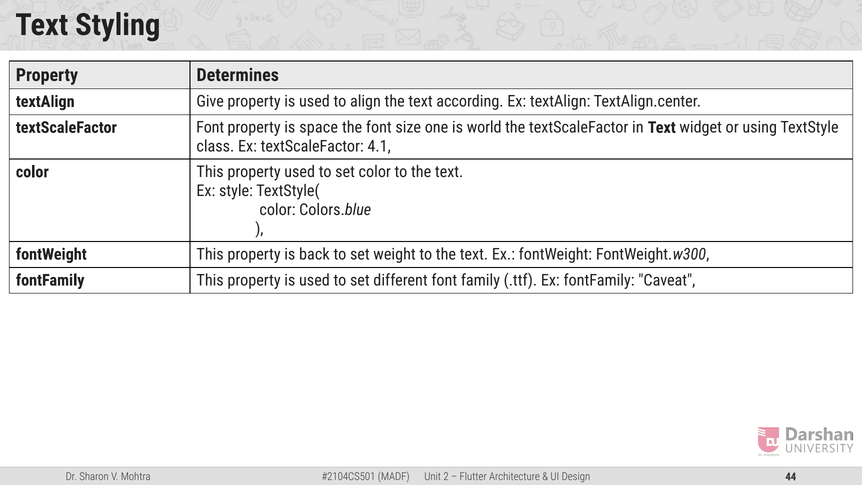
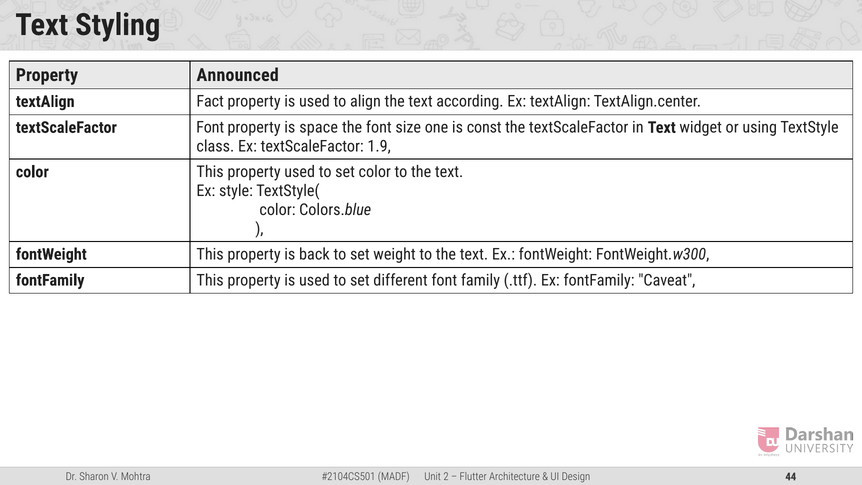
Determines: Determines -> Announced (238, 75)
Give: Give -> Fact (210, 102)
world: world -> const (484, 127)
4.1: 4.1 -> 1.9 (379, 146)
